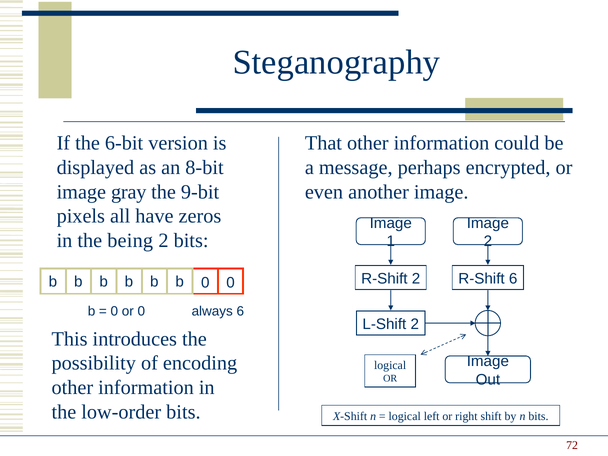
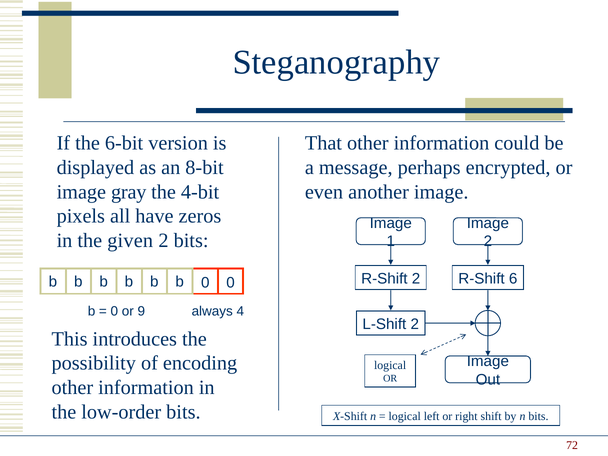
9-bit: 9-bit -> 4-bit (200, 192)
being: being -> given (130, 241)
or 0: 0 -> 9 (141, 311)
always 6: 6 -> 4 (240, 311)
